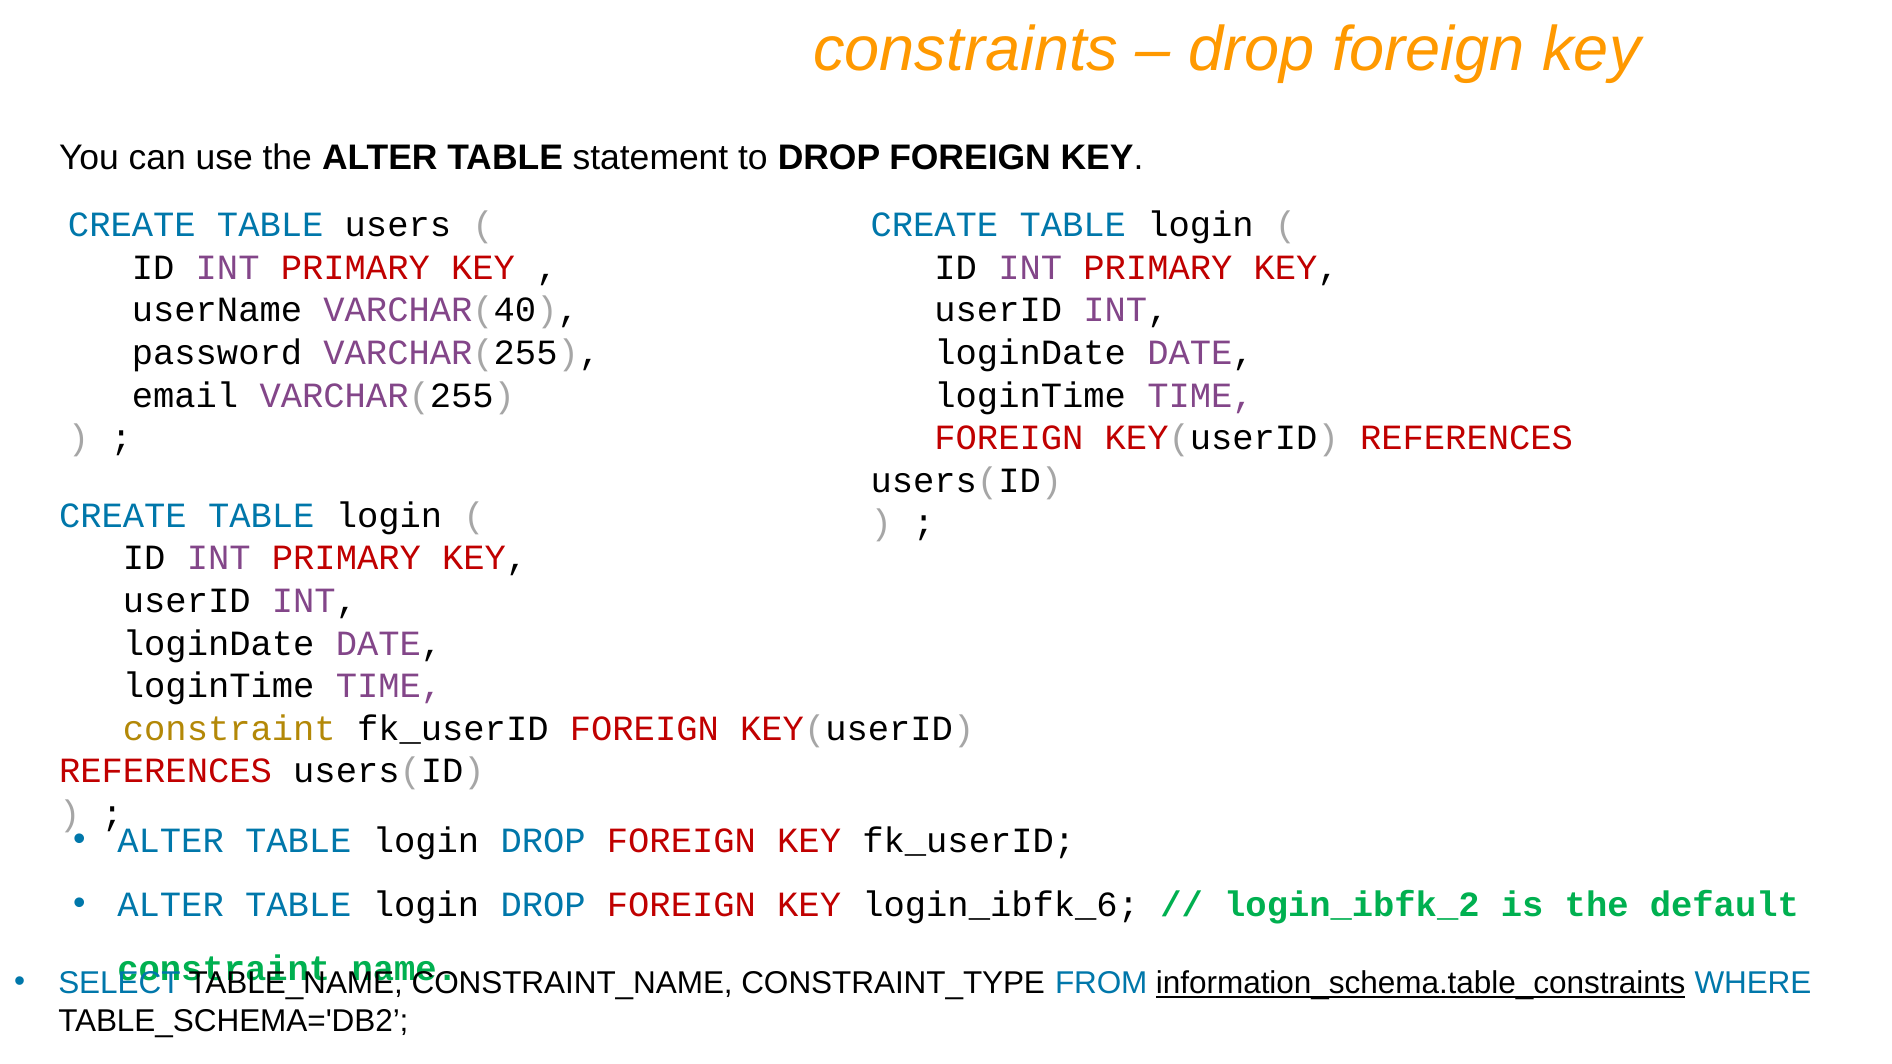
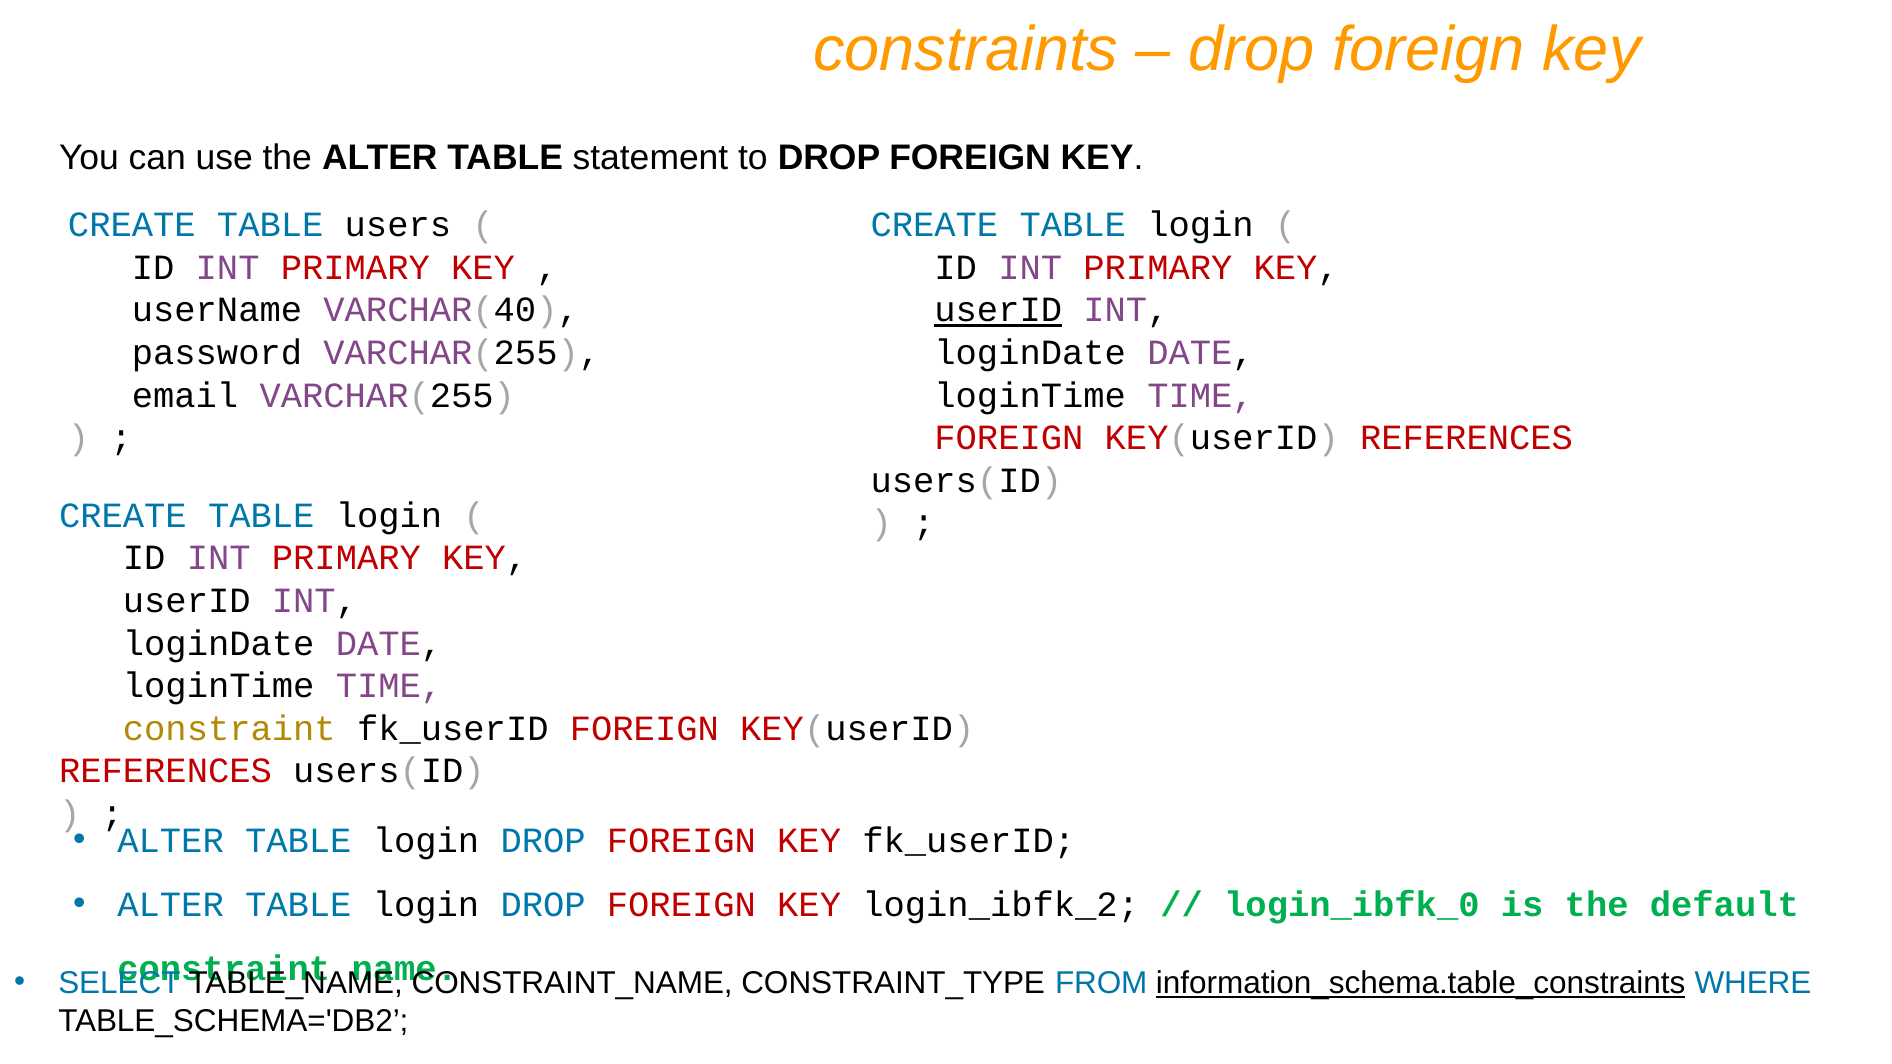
userID underline: none -> present (998, 310)
login_ibfk_6: login_ibfk_6 -> login_ibfk_2 (1001, 905)
login_ibfk_2: login_ibfk_2 -> login_ibfk_0 (1352, 905)
